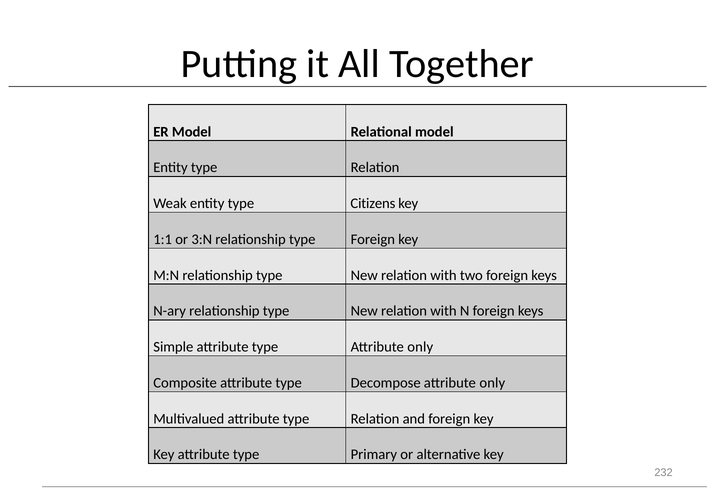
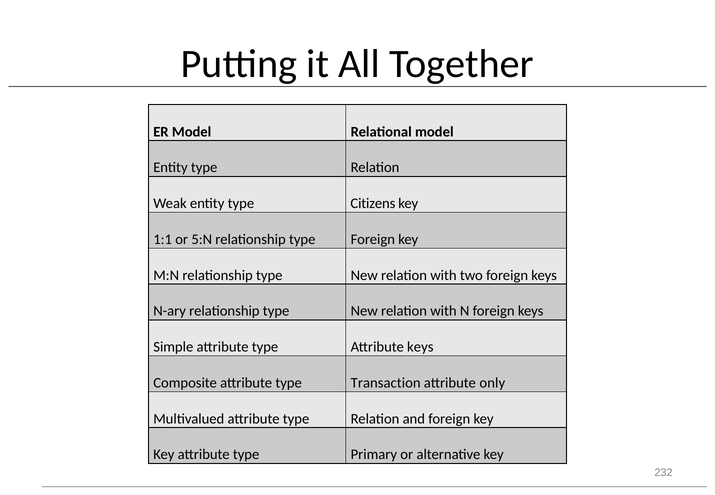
3:N: 3:N -> 5:N (202, 239)
type Attribute only: only -> keys (420, 347)
Decompose: Decompose -> Transaction (386, 383)
